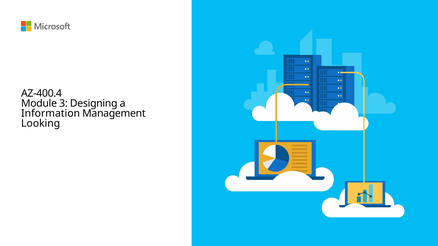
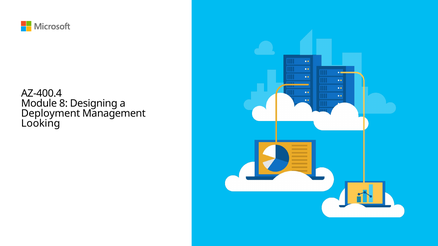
3: 3 -> 8 (64, 104)
Information: Information -> Deployment (51, 114)
